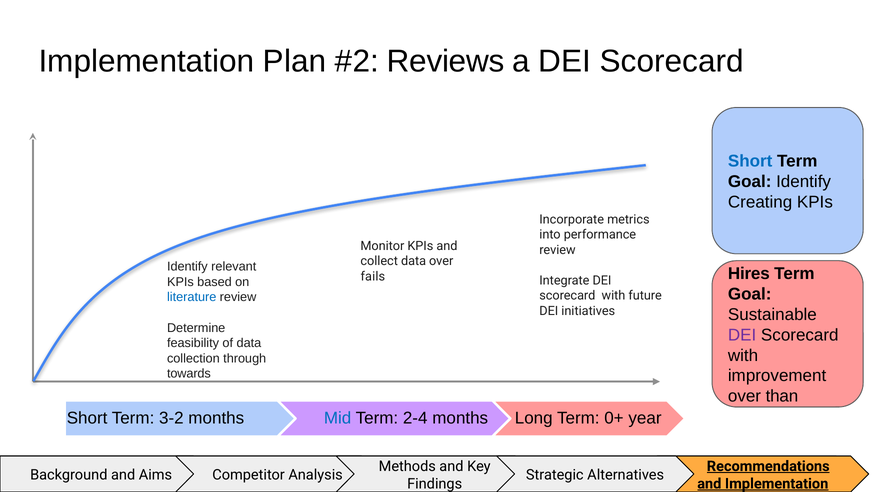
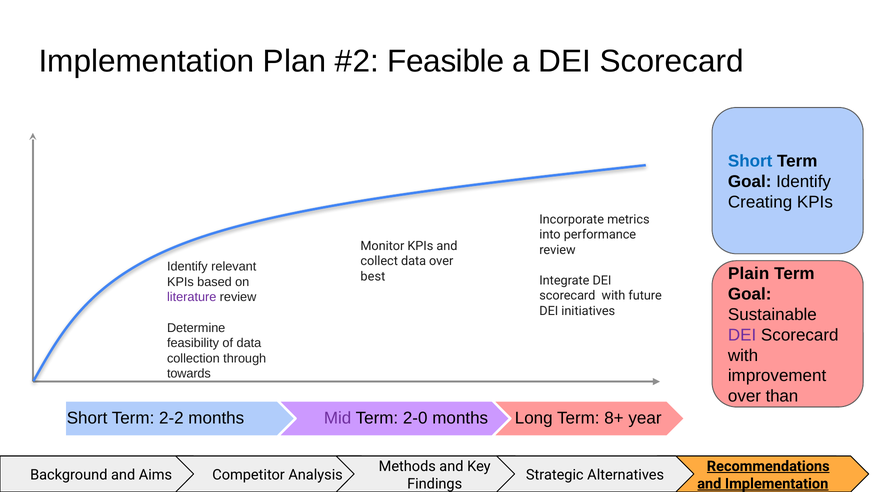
Reviews: Reviews -> Feasible (446, 61)
Hires: Hires -> Plain (749, 274)
fails: fails -> best (373, 276)
literature colour: blue -> purple (192, 297)
3-2: 3-2 -> 2-2 (171, 418)
Mid colour: blue -> purple (338, 418)
2-4: 2-4 -> 2-0 (415, 418)
0+: 0+ -> 8+ (614, 418)
